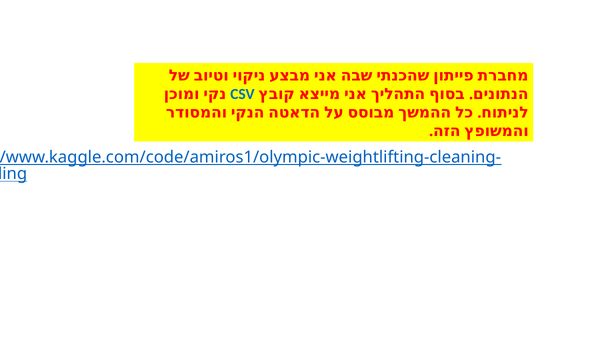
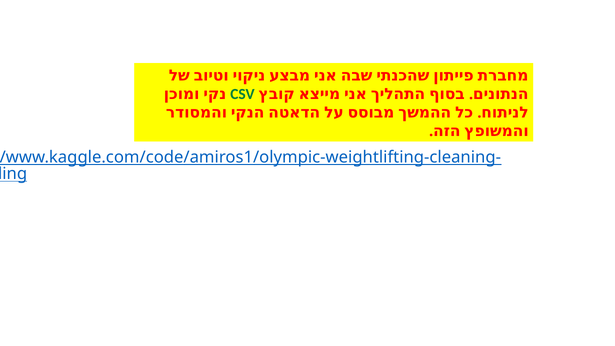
CSV colour: blue -> green (243, 94)
